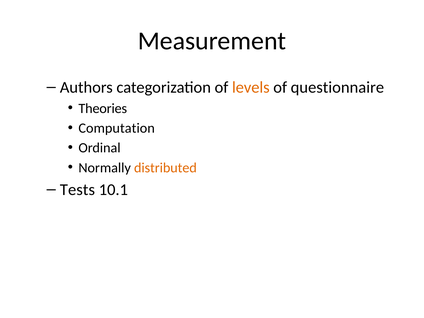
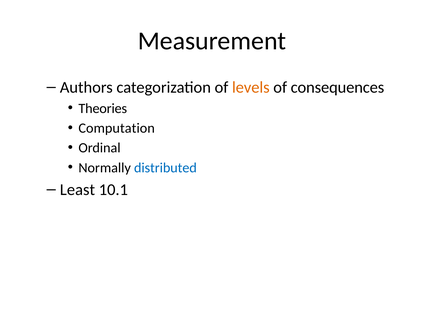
questionnaire: questionnaire -> consequences (337, 87)
distributed colour: orange -> blue (165, 168)
Tests: Tests -> Least (77, 190)
